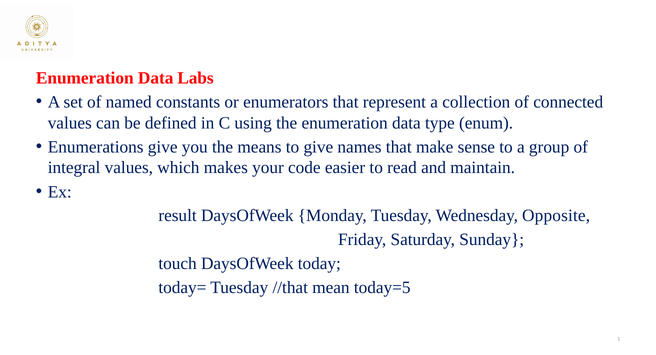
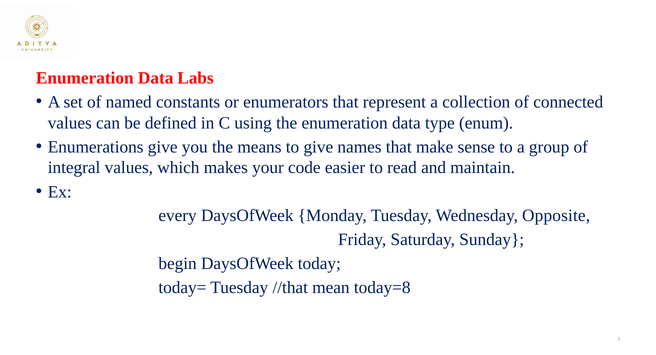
result: result -> every (178, 216)
touch: touch -> begin (178, 264)
today=5: today=5 -> today=8 (382, 288)
